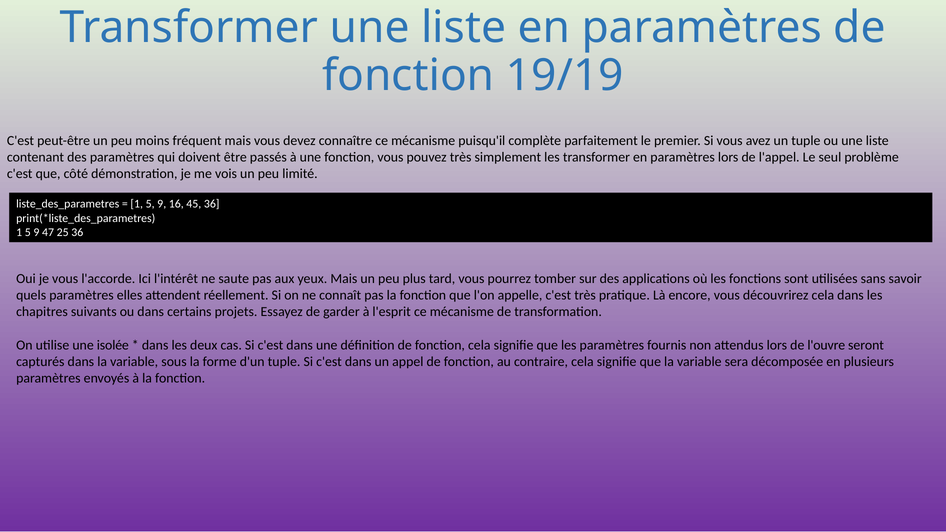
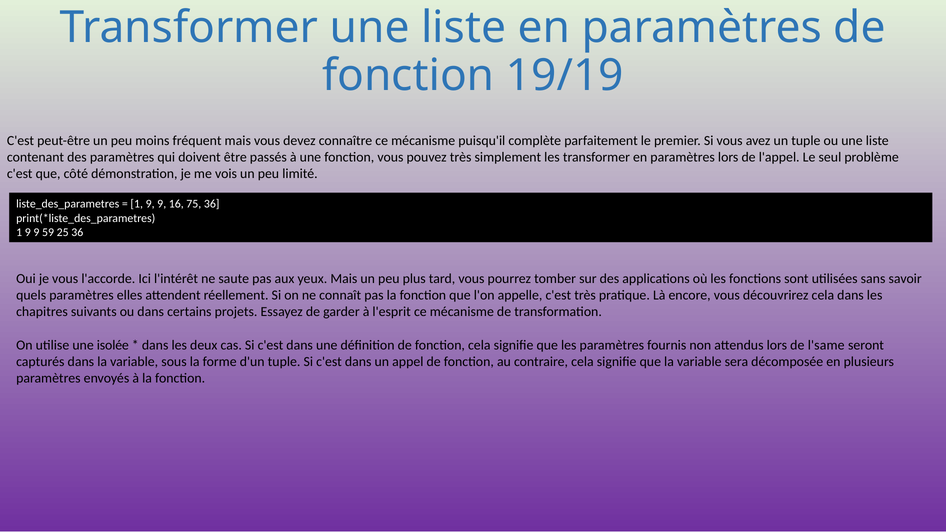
5: 5 -> 9 (150, 204)
45: 45 -> 75 (194, 204)
5: 5 -> 9 (28, 233)
47: 47 -> 59 (48, 233)
l'ouvre: l'ouvre -> l'same (826, 345)
